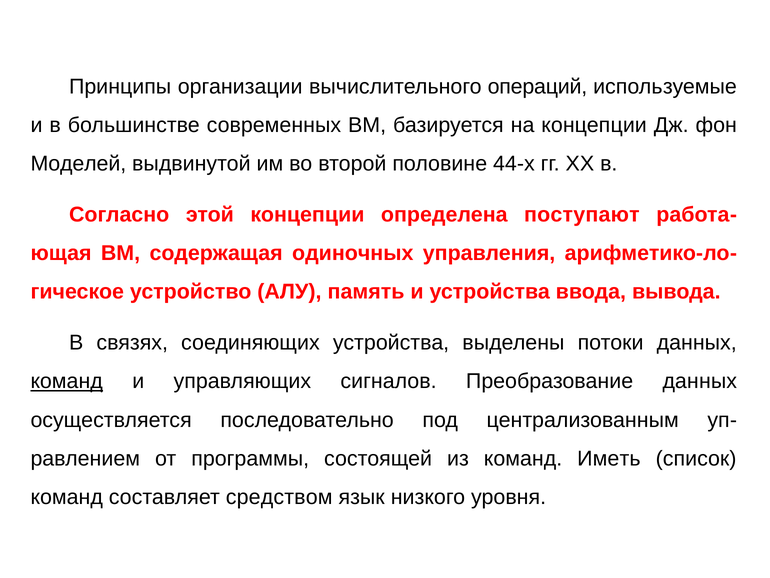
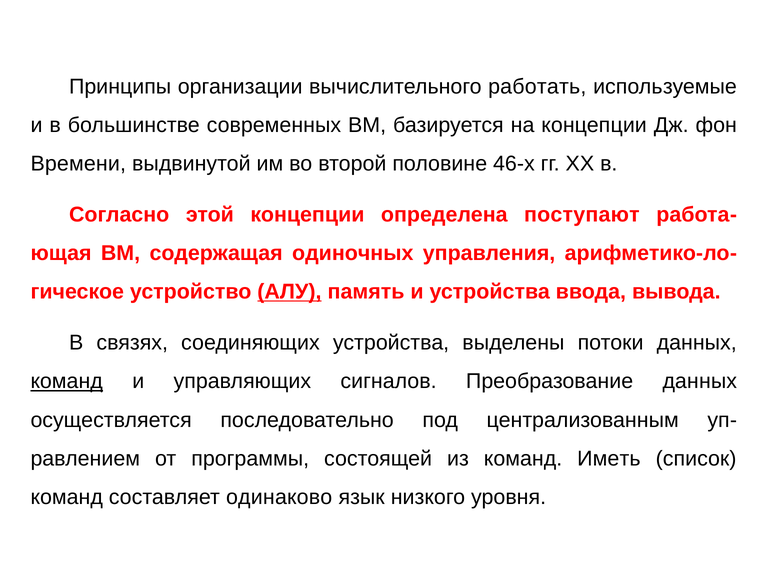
операций: операций -> работать (537, 86)
Моделей: Моделей -> Времени (78, 163)
44-х: 44-х -> 46-х (514, 163)
АЛУ underline: none -> present (289, 292)
средством: средством -> одинаково (279, 497)
